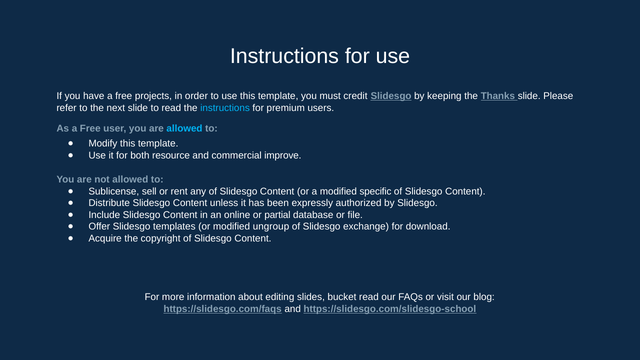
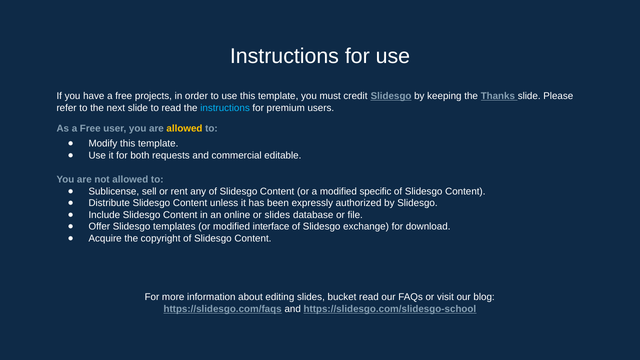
allowed colour: light blue -> yellow (184, 128)
resource: resource -> requests (171, 155)
improve: improve -> editable (283, 155)
or partial: partial -> slides (277, 215)
ungroup: ungroup -> interface (271, 227)
